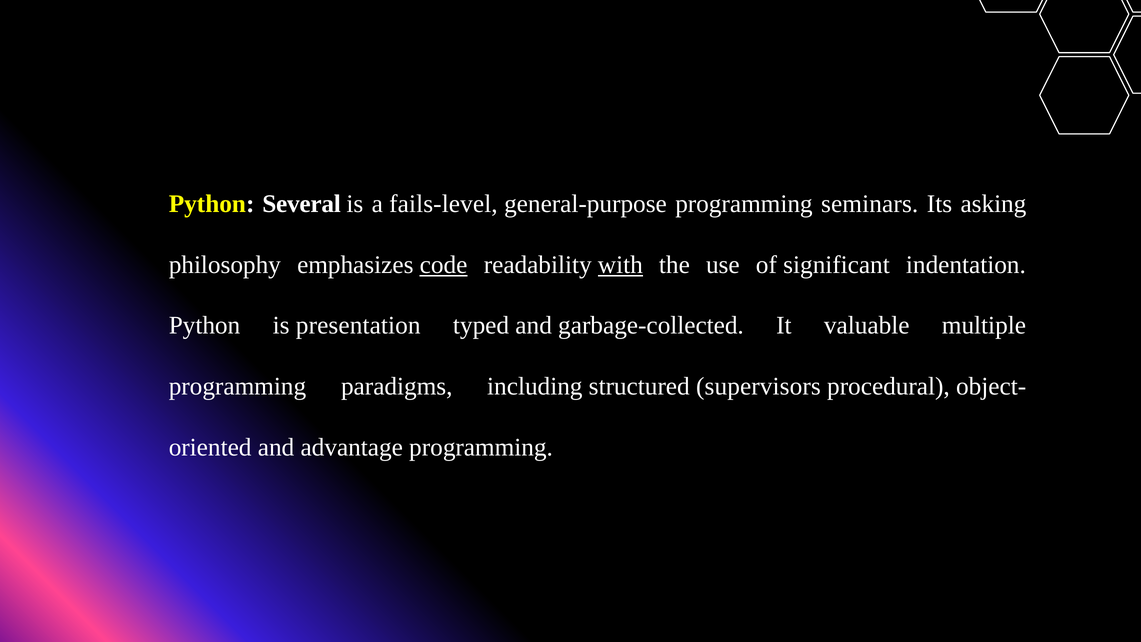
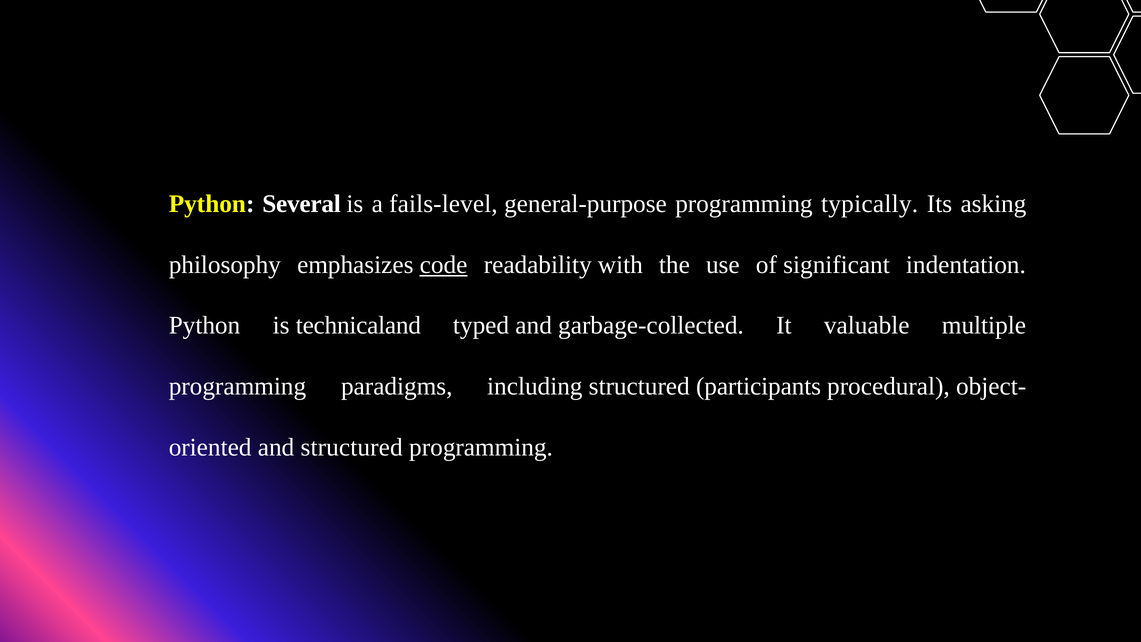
seminars: seminars -> typically (870, 204)
with underline: present -> none (620, 265)
presentation: presentation -> technicaland (358, 325)
supervisors: supervisors -> participants (759, 386)
and advantage: advantage -> structured (352, 447)
